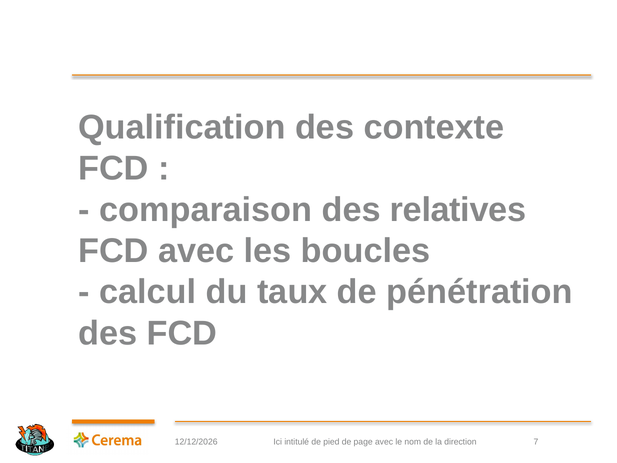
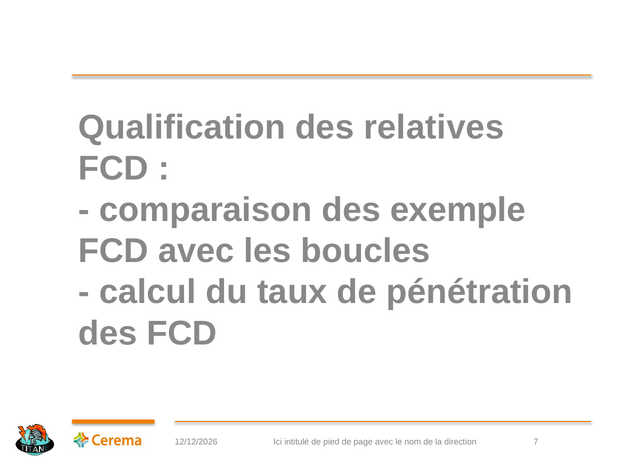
contexte: contexte -> relatives (434, 127)
relatives: relatives -> exemple (458, 210)
